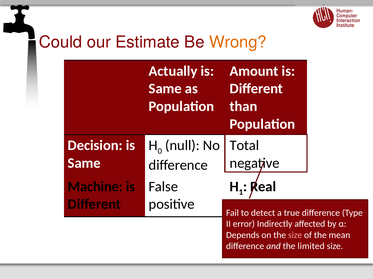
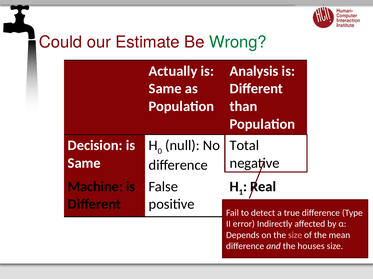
Wrong colour: orange -> green (238, 42)
Amount: Amount -> Analysis (254, 71)
limited: limited -> houses (311, 247)
